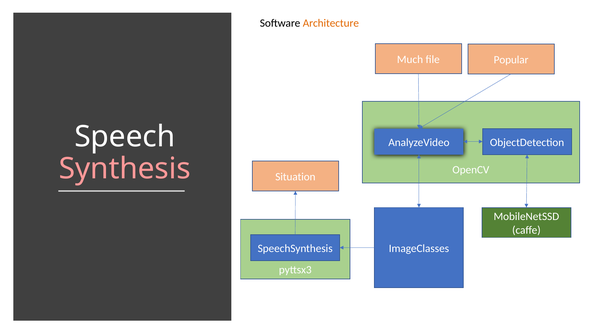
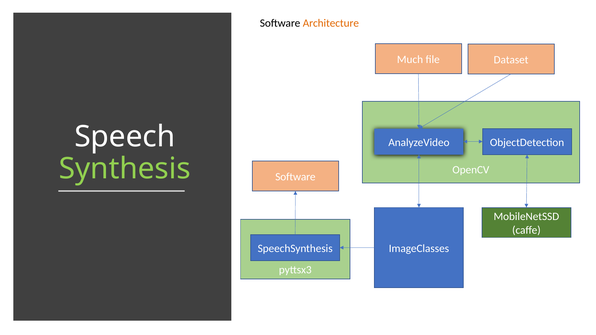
Popular: Popular -> Dataset (511, 60)
Synthesis colour: pink -> light green (125, 169)
Situation: Situation -> Software (295, 177)
